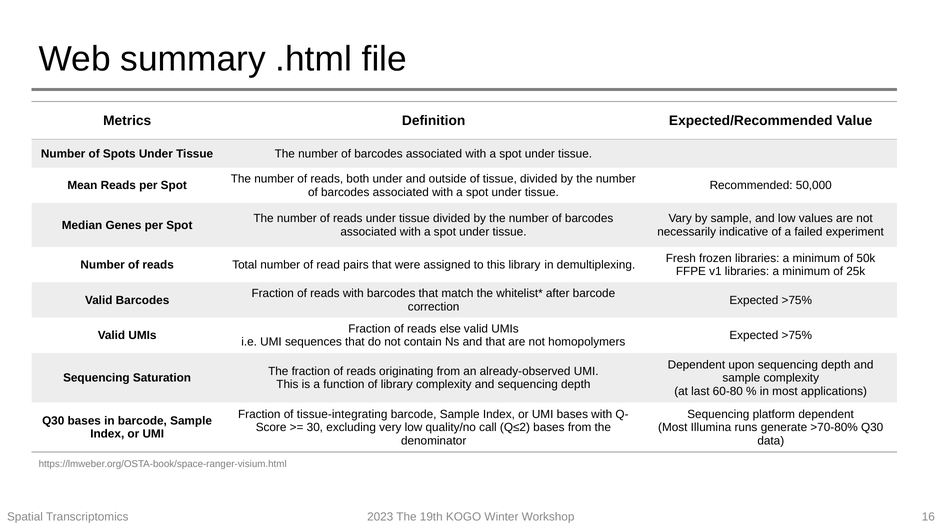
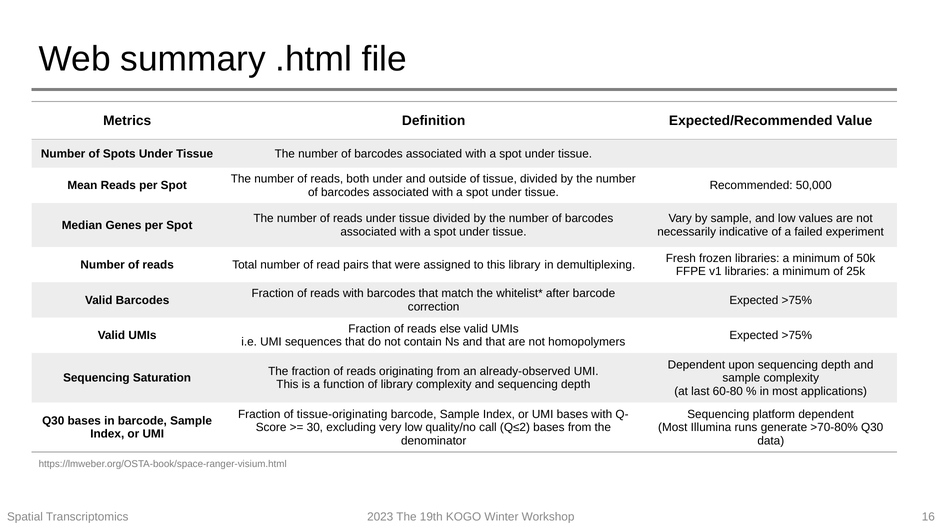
tissue-integrating: tissue-integrating -> tissue-originating (342, 414)
